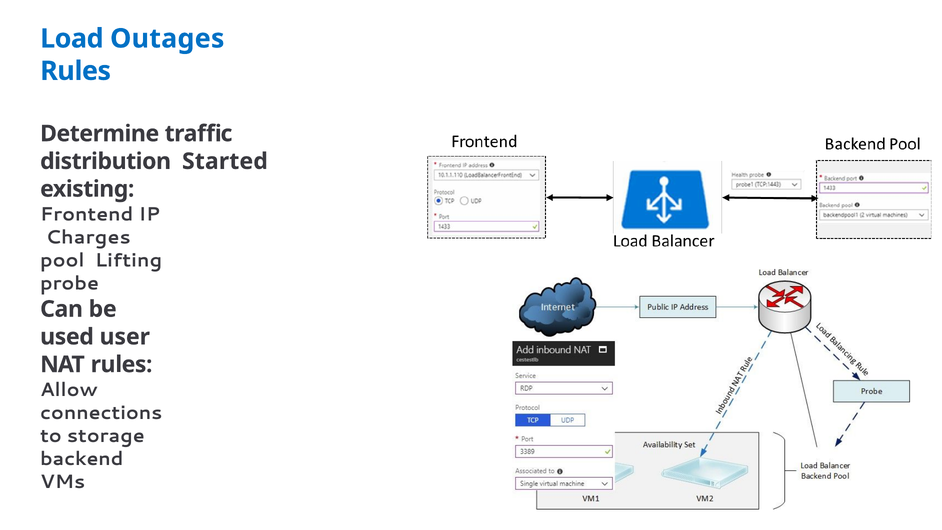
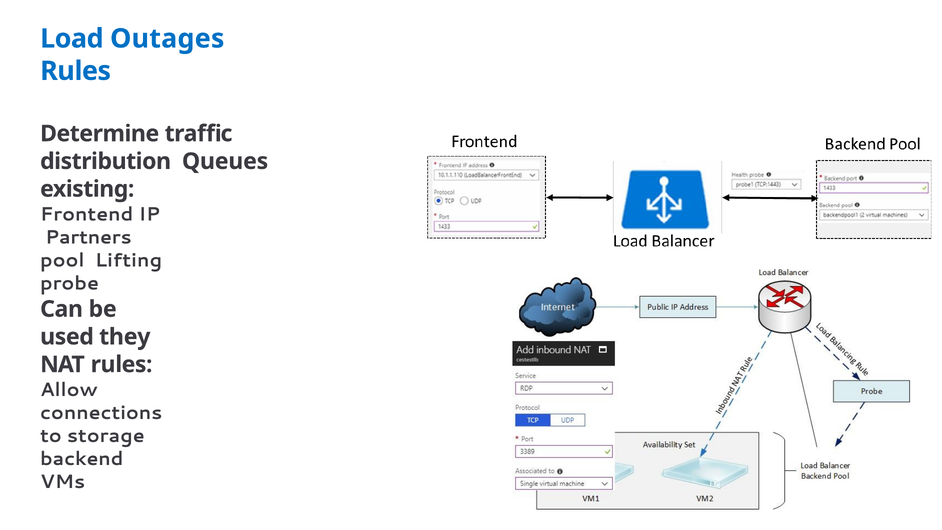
Started: Started -> Queues (225, 161)
Charges: Charges -> Partners (88, 237)
user: user -> they (125, 337)
